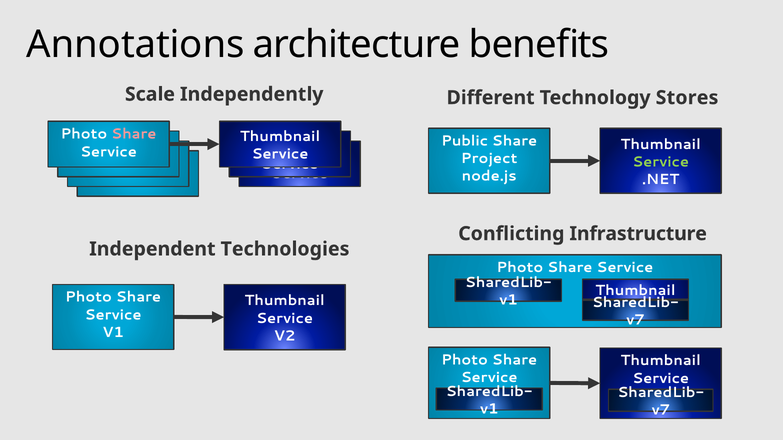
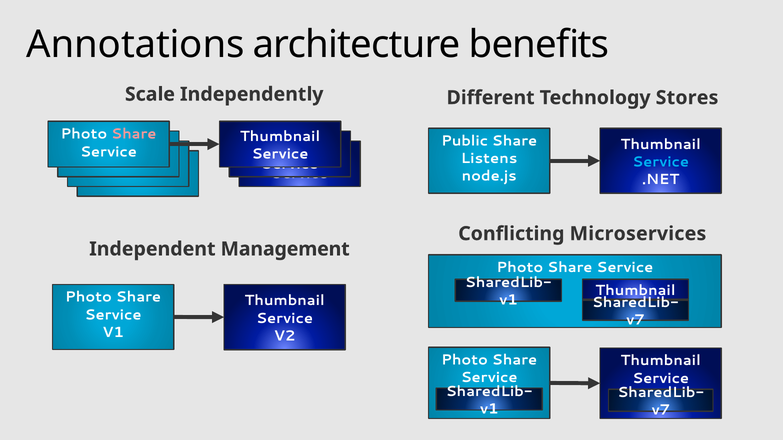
Project: Project -> Listens (489, 159)
Service colour: light green -> light blue (661, 162)
Infrastructure: Infrastructure -> Microservices (638, 234)
Technologies: Technologies -> Management (285, 249)
